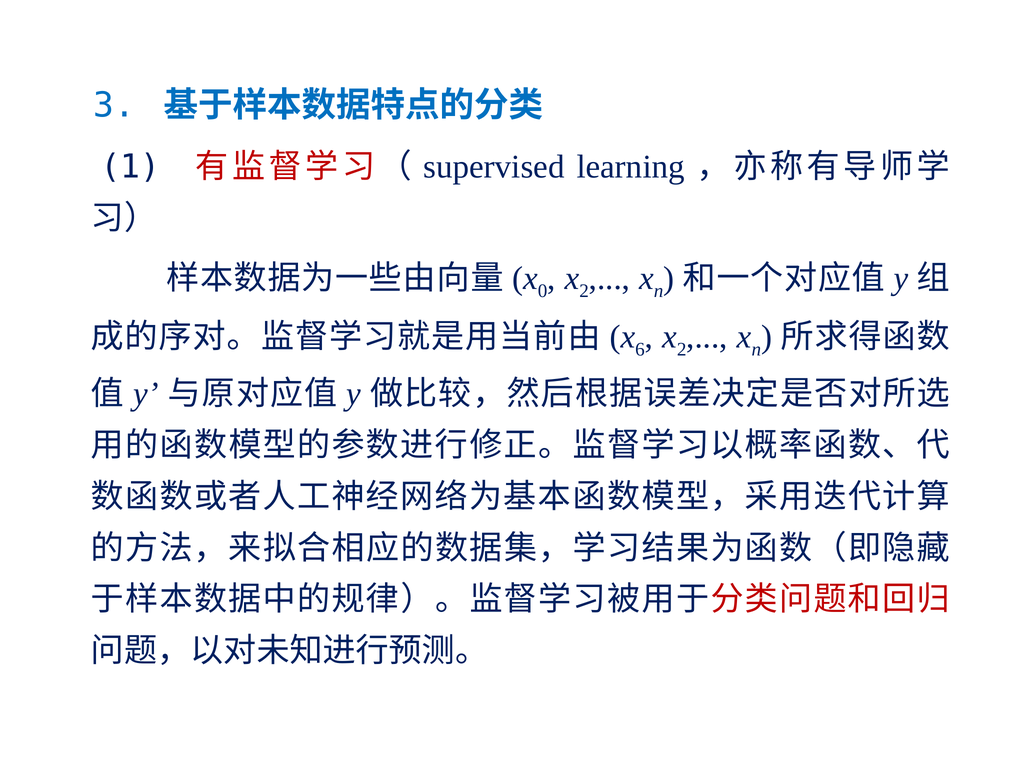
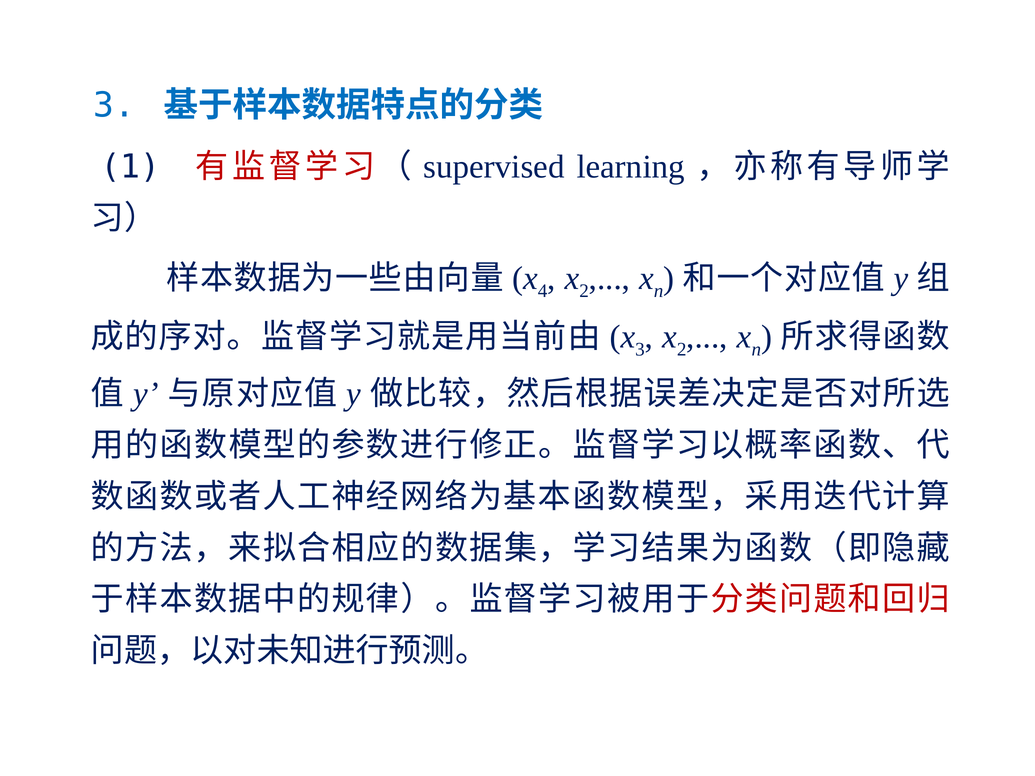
0: 0 -> 4 (543, 291)
6: 6 -> 3 (640, 350)
